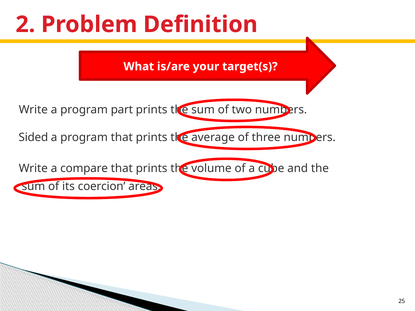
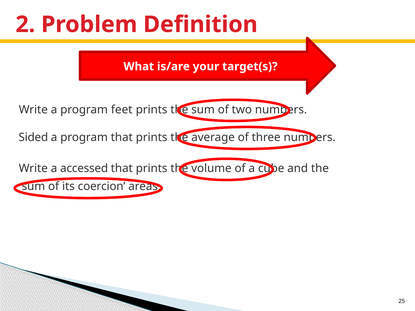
part: part -> feet (122, 110)
compare: compare -> accessed (84, 169)
